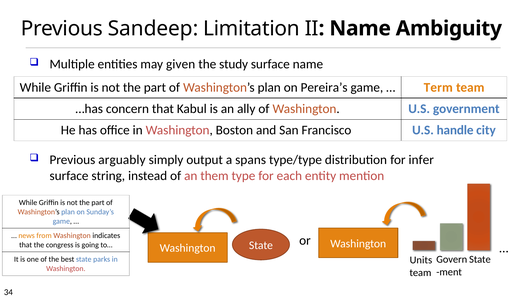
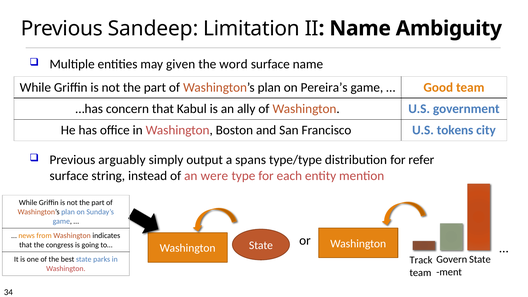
study: study -> word (233, 64)
Term: Term -> Good (438, 87)
handle: handle -> tokens (455, 130)
infer: infer -> refer (421, 160)
them: them -> were (214, 176)
Units: Units -> Track (421, 260)
